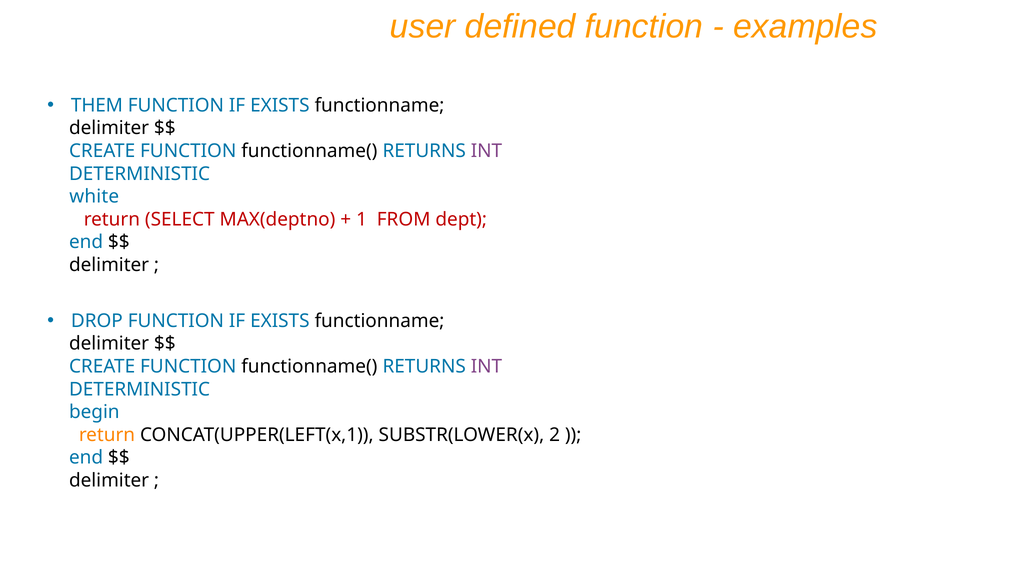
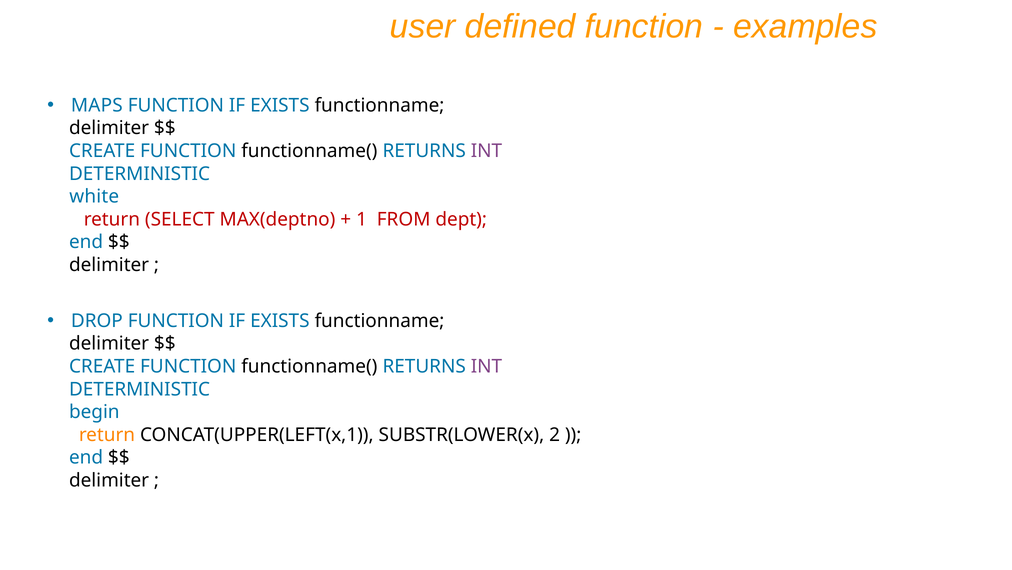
THEM: THEM -> MAPS (97, 105)
